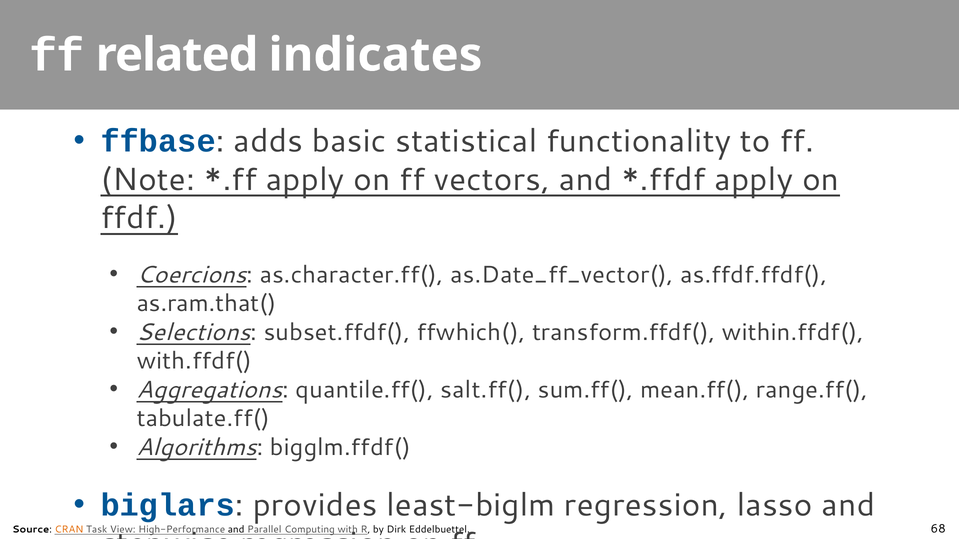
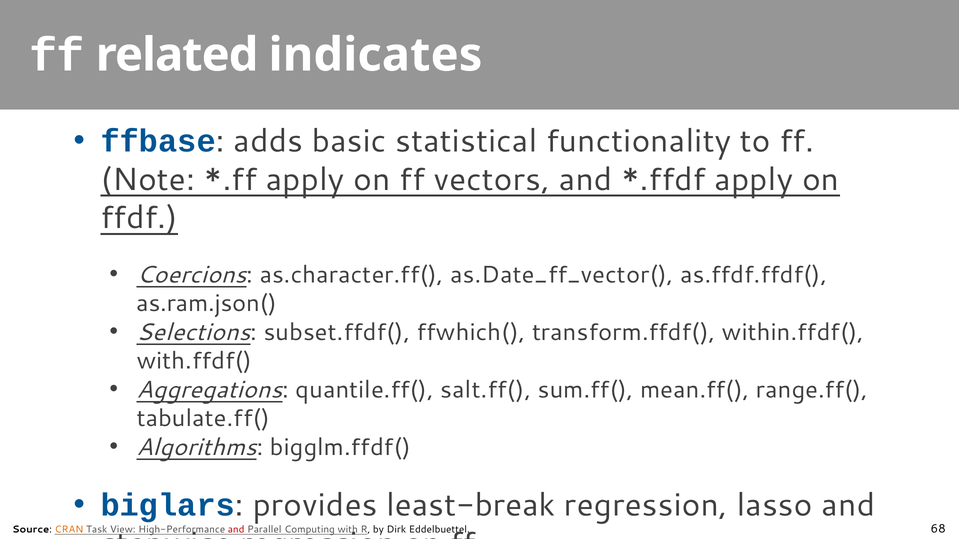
as.ram.that(: as.ram.that( -> as.ram.json( (207, 304)
least-biglm: least-biglm -> least-break (471, 506)
and colour: black -> red (236, 530)
